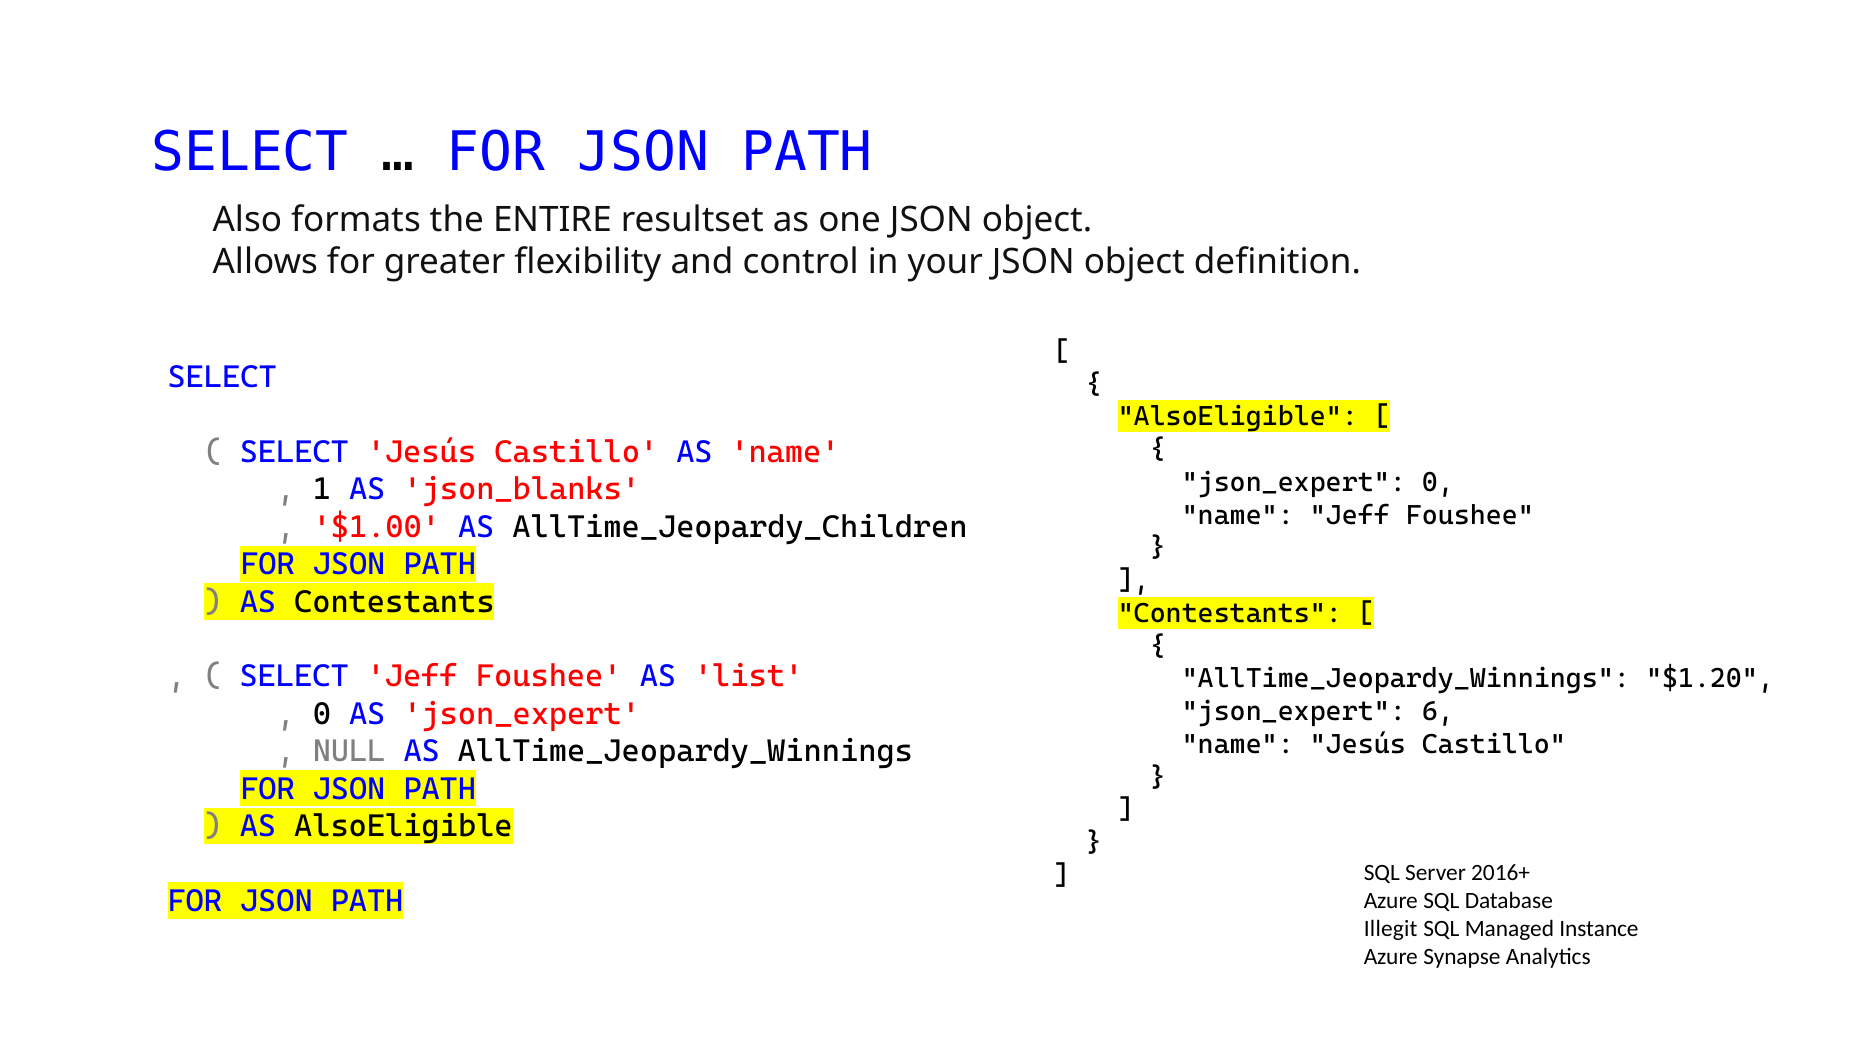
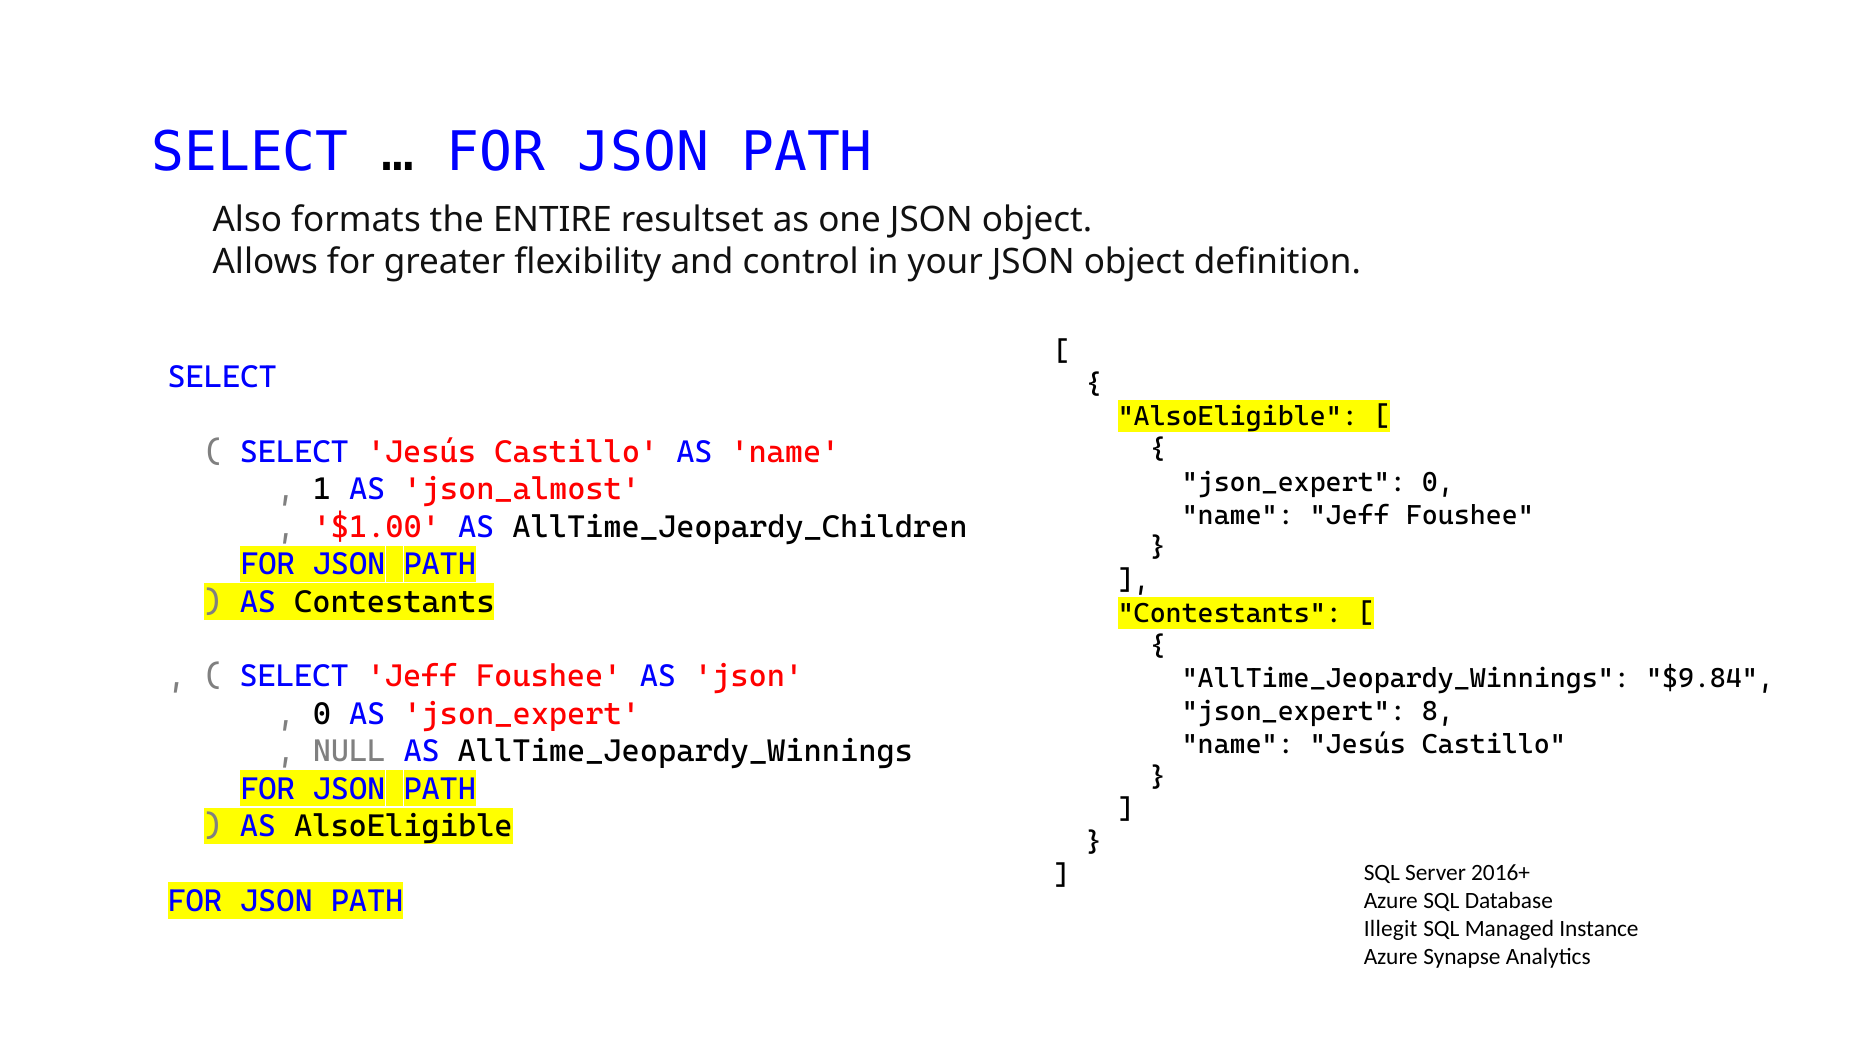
json_blanks: json_blanks -> json_almost (522, 490)
AS list: list -> json (749, 676)
$1.20: $1.20 -> $9.84 (1710, 679)
6: 6 -> 8 (1438, 711)
